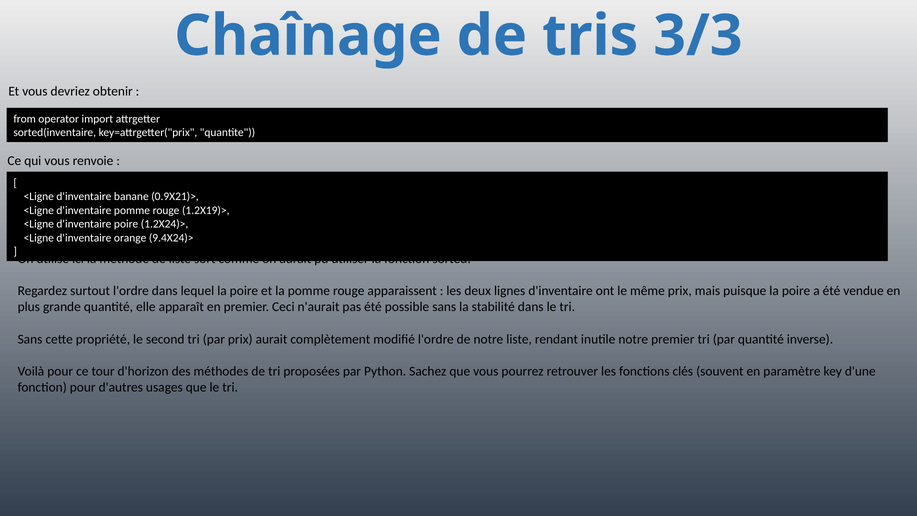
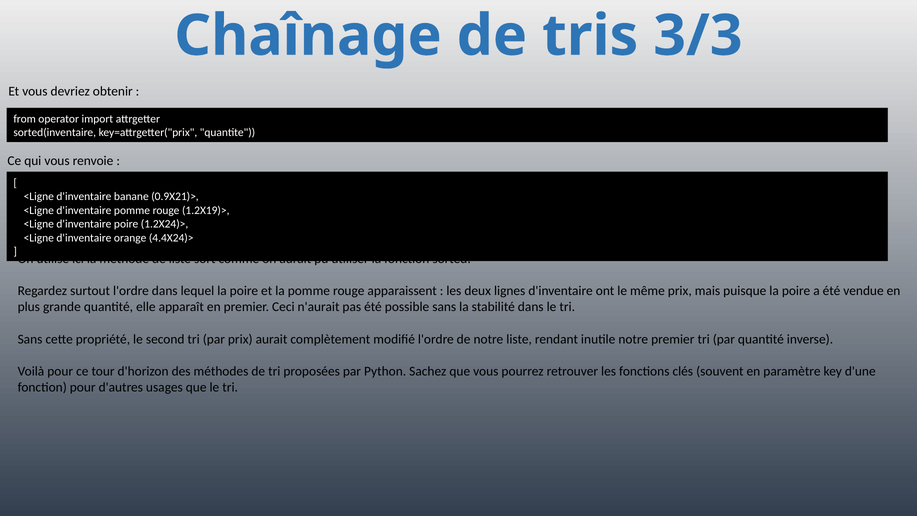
9.4X24)>: 9.4X24)> -> 4.4X24)> (171, 238)
